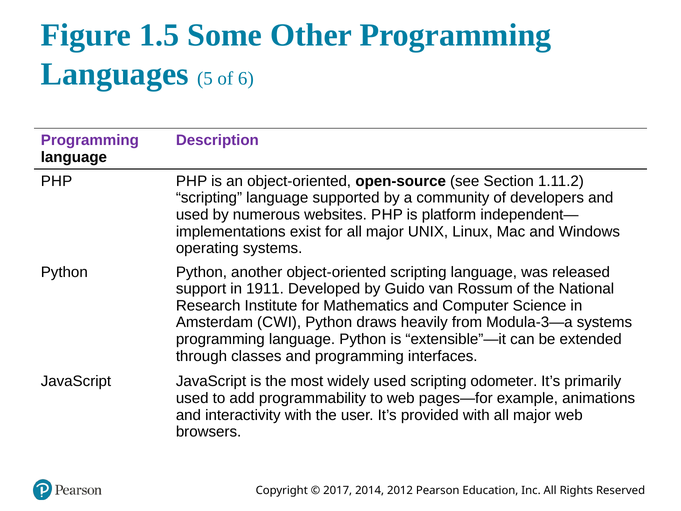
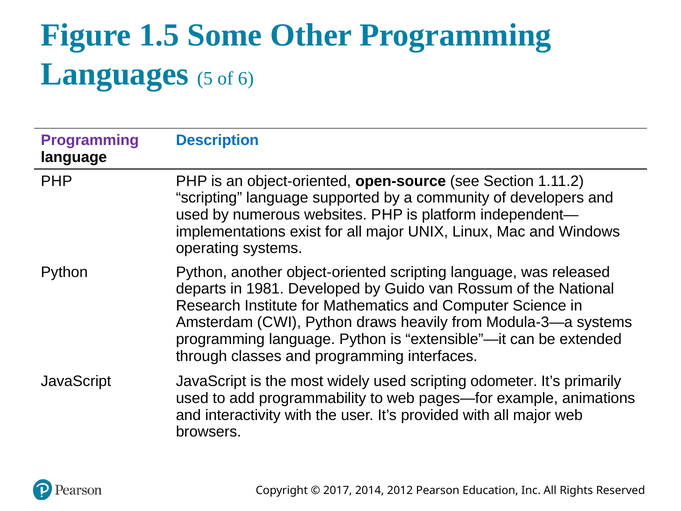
Description colour: purple -> blue (217, 140)
support: support -> departs (201, 289)
1911: 1911 -> 1981 (265, 289)
